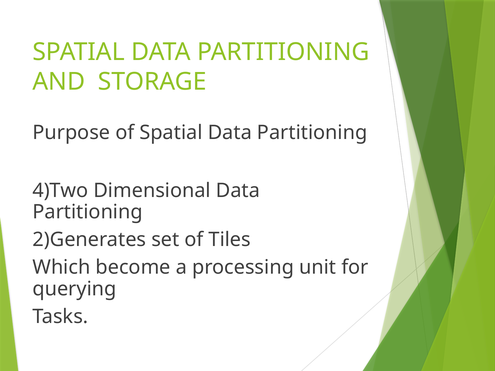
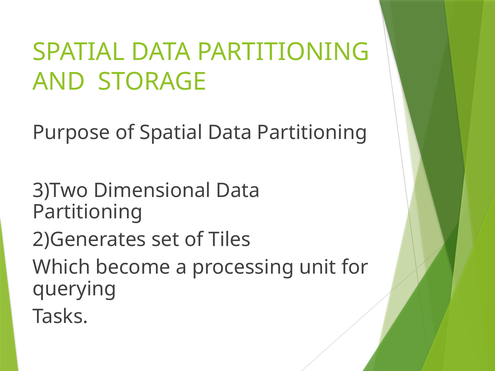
4)Two: 4)Two -> 3)Two (60, 191)
